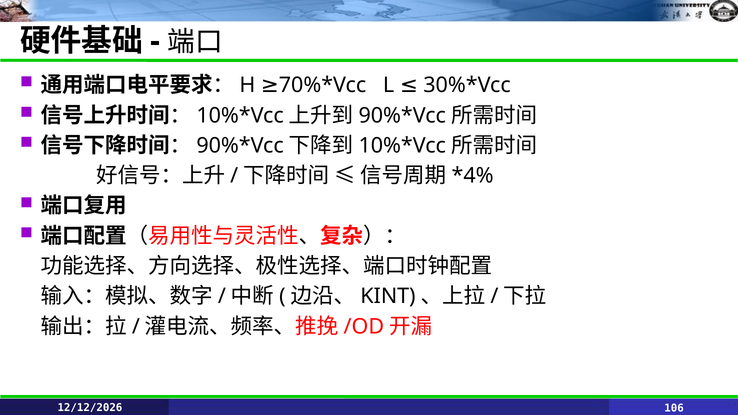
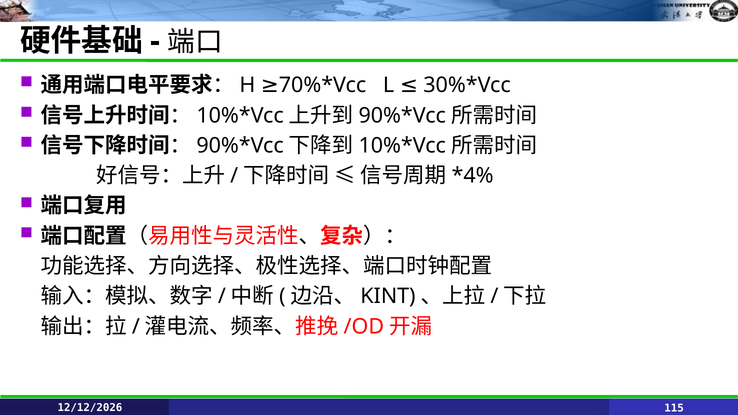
106: 106 -> 115 (674, 408)
